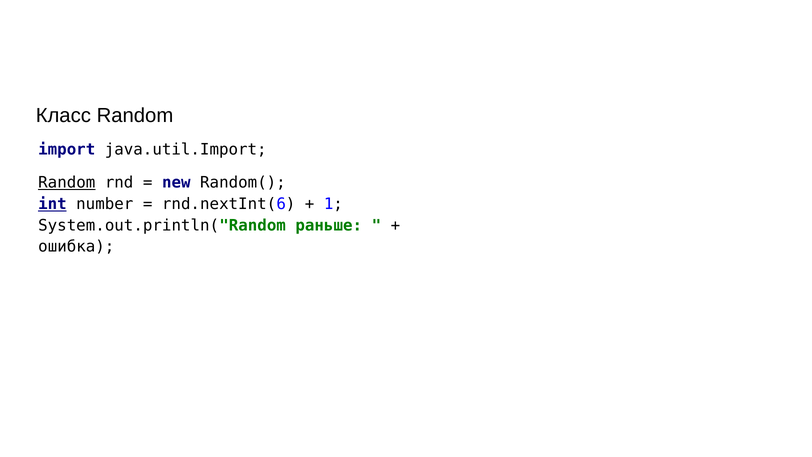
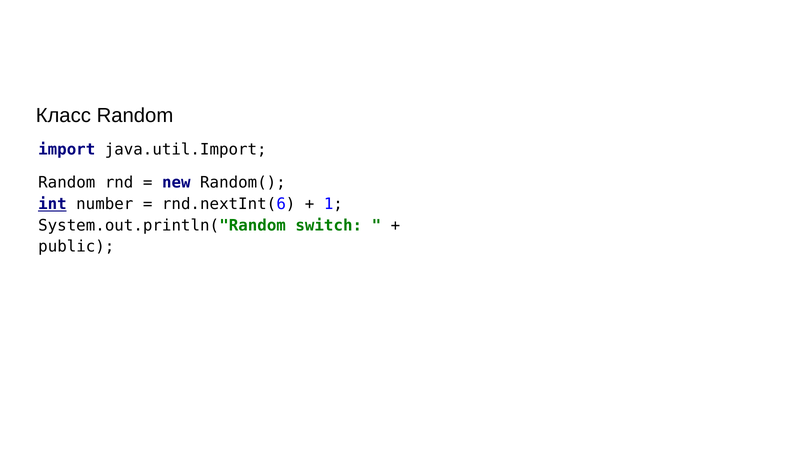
Random underline: present -> none (67, 183)
раньше: раньше -> switch (329, 225)
ошибка: ошибка -> public (76, 247)
